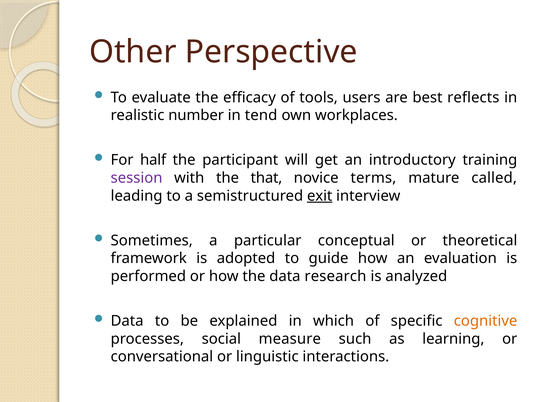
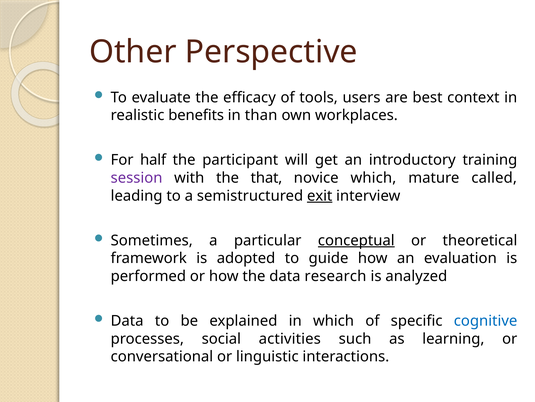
reflects: reflects -> context (473, 97)
number: number -> benefits (196, 115)
tend: tend -> than (261, 115)
novice terms: terms -> which (373, 178)
conceptual underline: none -> present (356, 240)
cognitive colour: orange -> blue (486, 320)
measure: measure -> activities (290, 338)
